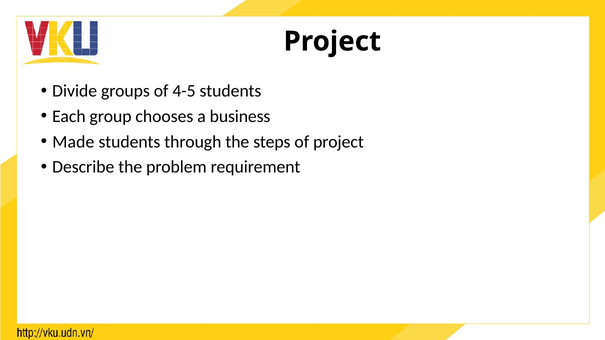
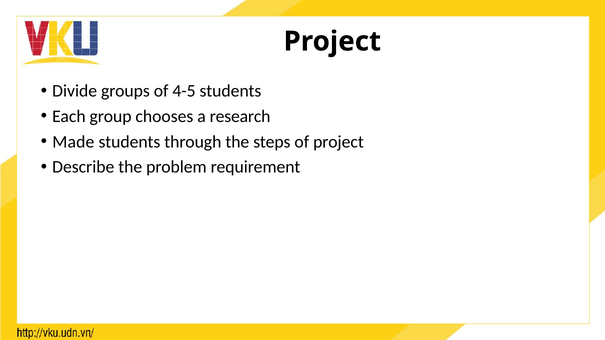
business: business -> research (240, 116)
